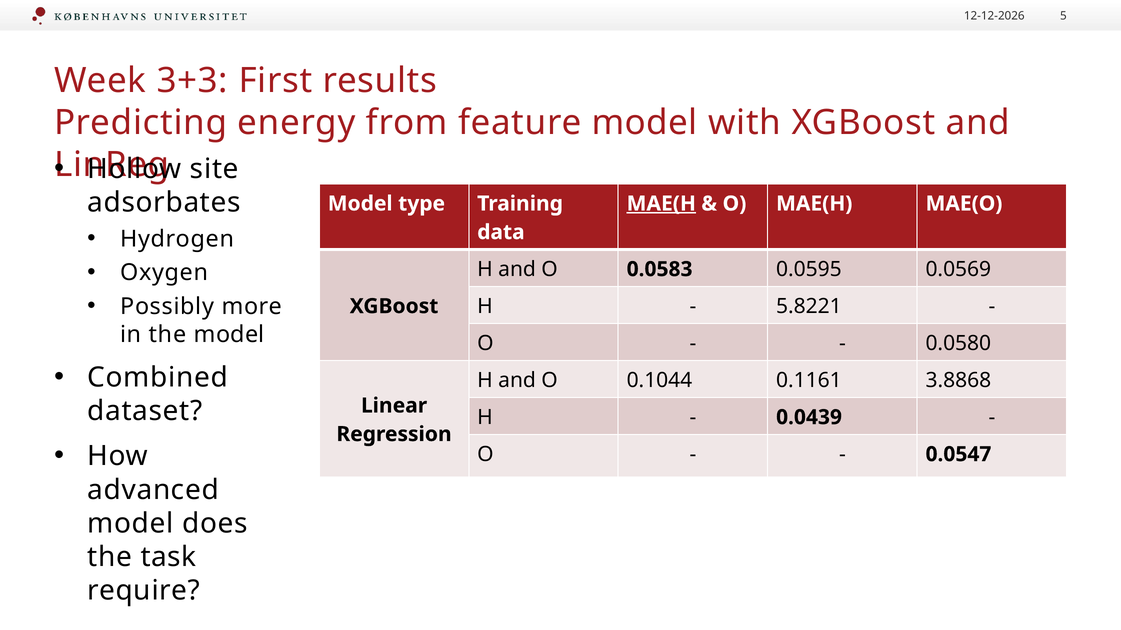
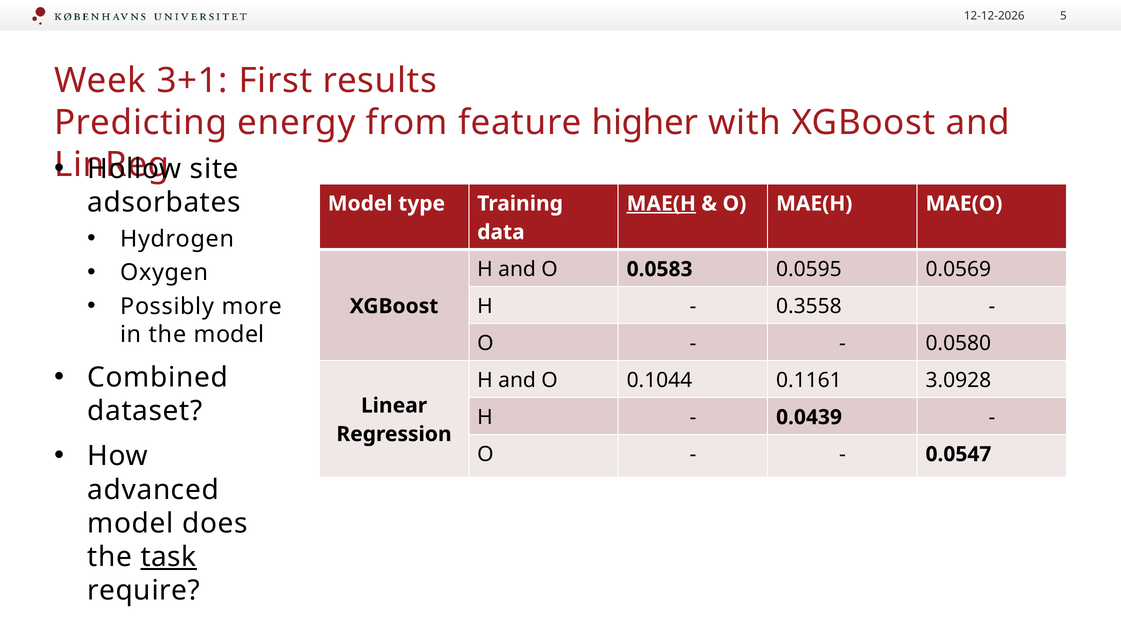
3+3: 3+3 -> 3+1 (192, 81)
feature model: model -> higher (645, 123)
5.8221: 5.8221 -> 0.3558 (809, 306)
3.8868: 3.8868 -> 3.0928 (958, 381)
task underline: none -> present (169, 558)
